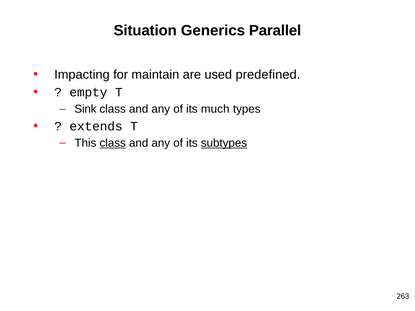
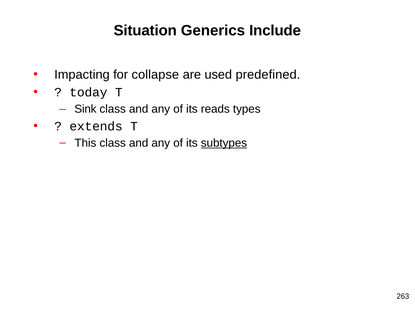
Parallel: Parallel -> Include (275, 31)
maintain: maintain -> collapse (155, 75)
empty: empty -> today (88, 93)
much: much -> reads (215, 109)
class underline: present -> none (113, 143)
